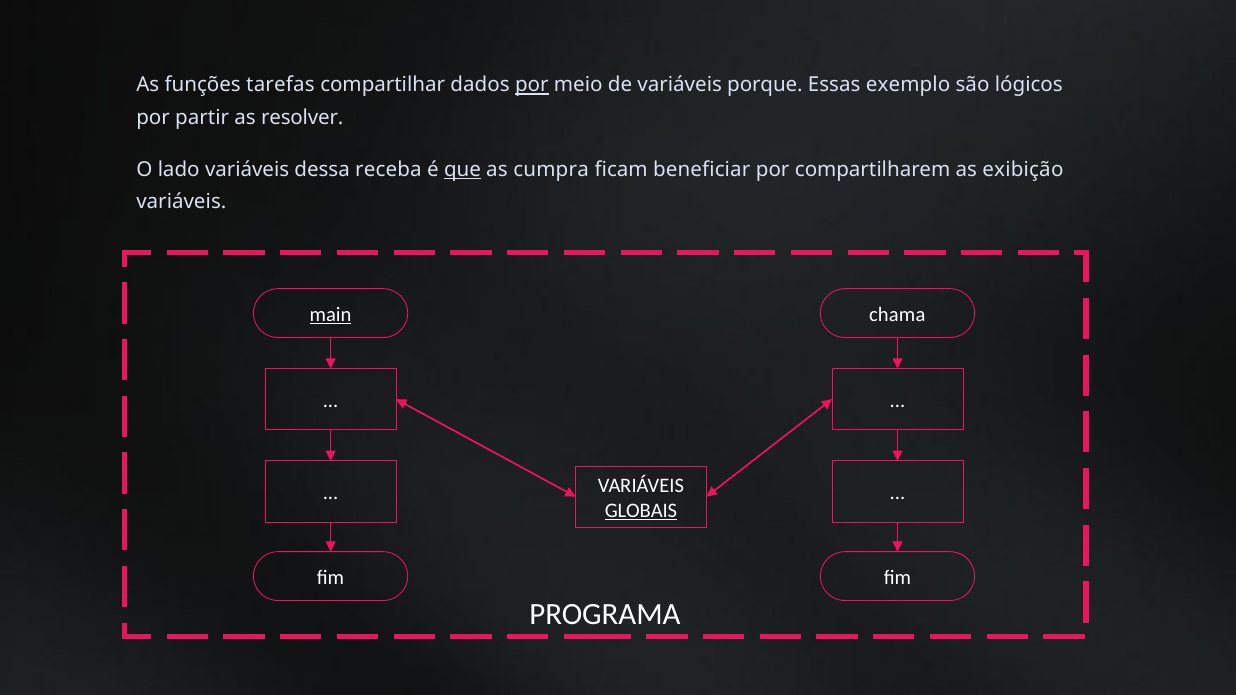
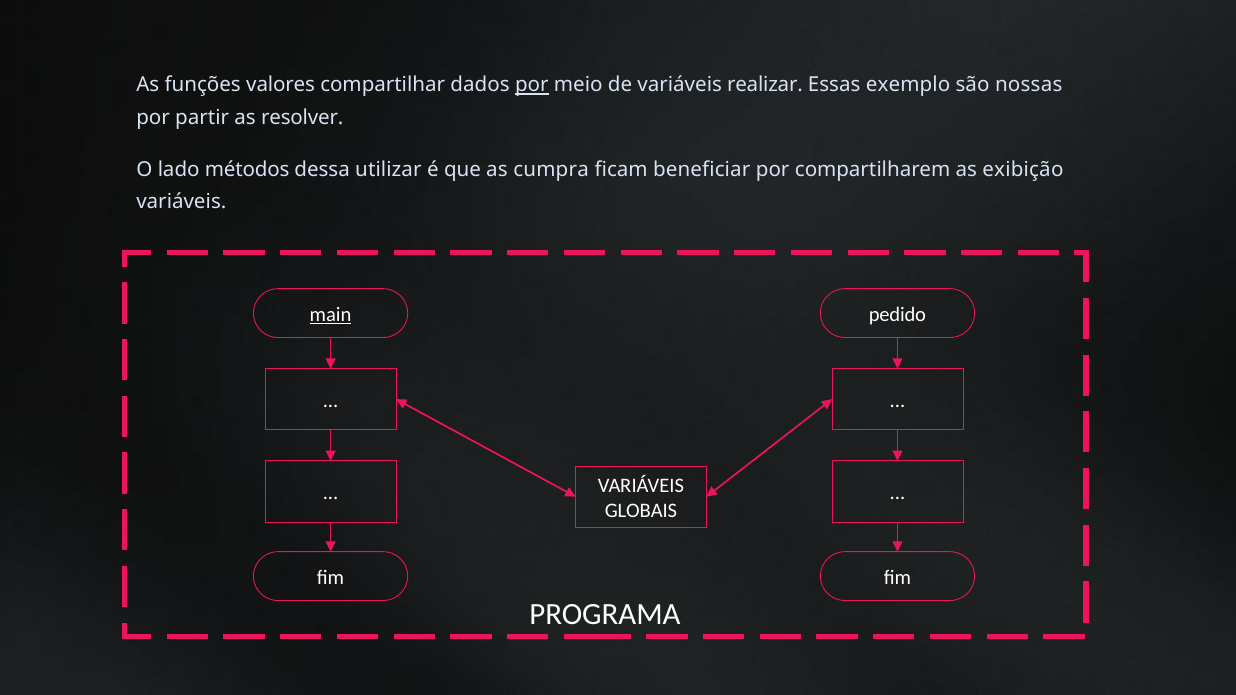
tarefas: tarefas -> valores (281, 85)
porque: porque -> realizar (765, 85)
lógicos: lógicos -> nossas (1029, 85)
lado variáveis: variáveis -> métodos (247, 170)
receba: receba -> utilizar (388, 170)
que underline: present -> none (463, 170)
chama: chama -> pedido (897, 315)
GLOBAIS underline: present -> none (641, 511)
